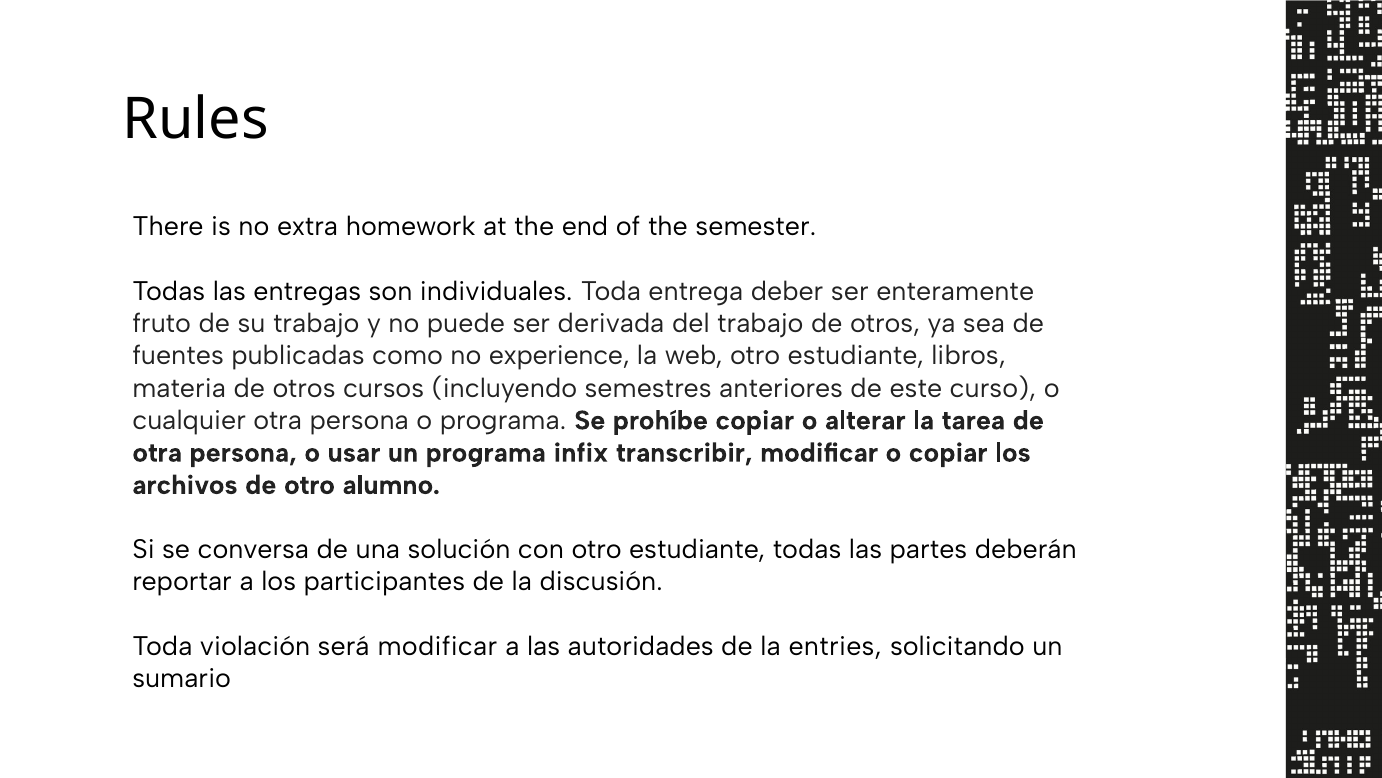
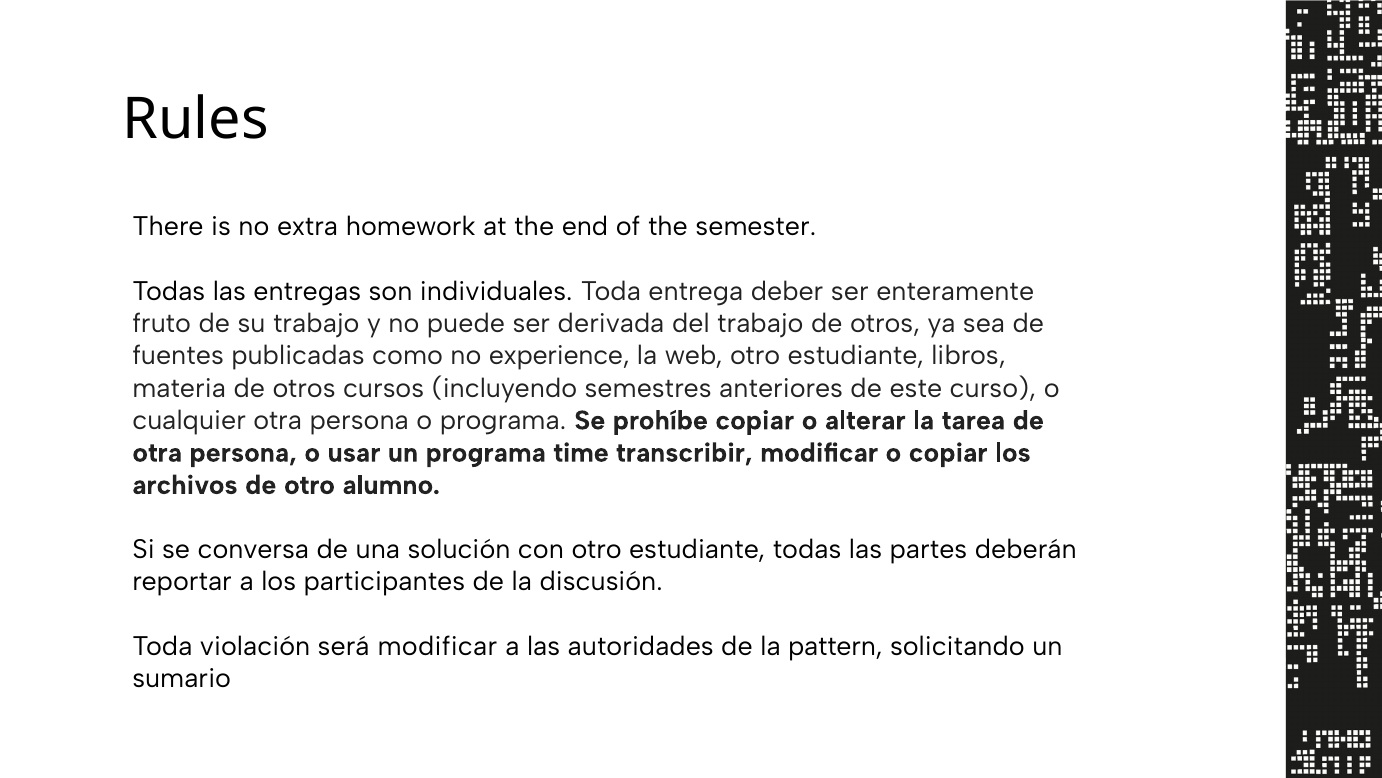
infix: infix -> time (581, 452)
entries: entries -> pattern (835, 646)
